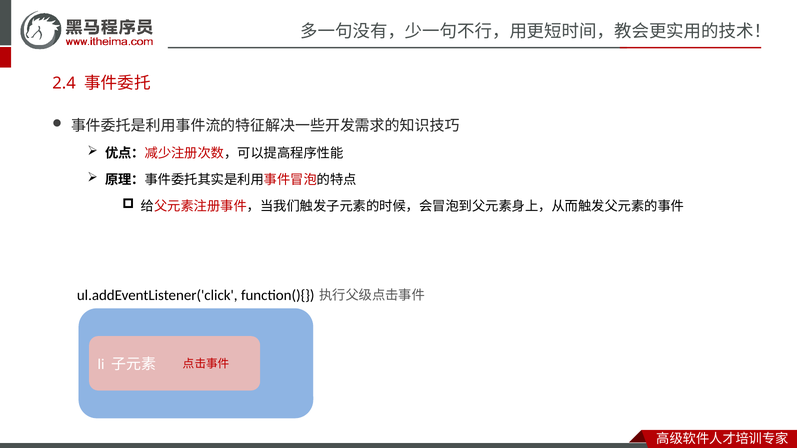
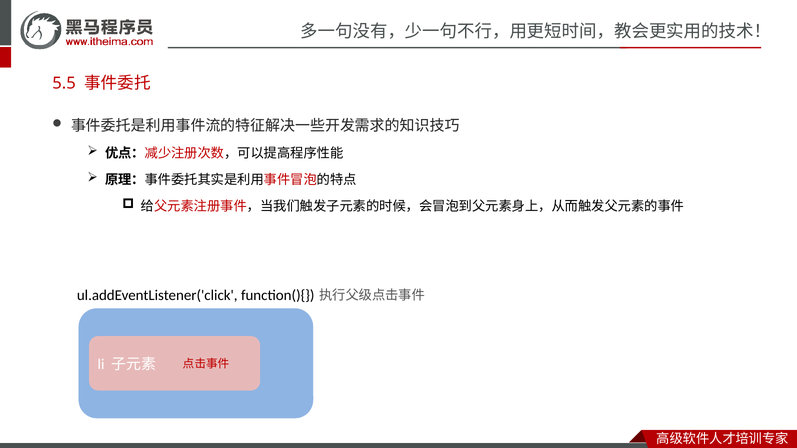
2.4: 2.4 -> 5.5 (64, 84)
